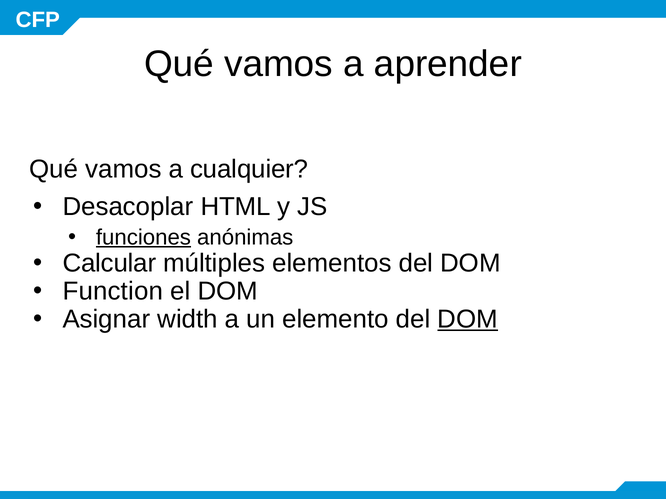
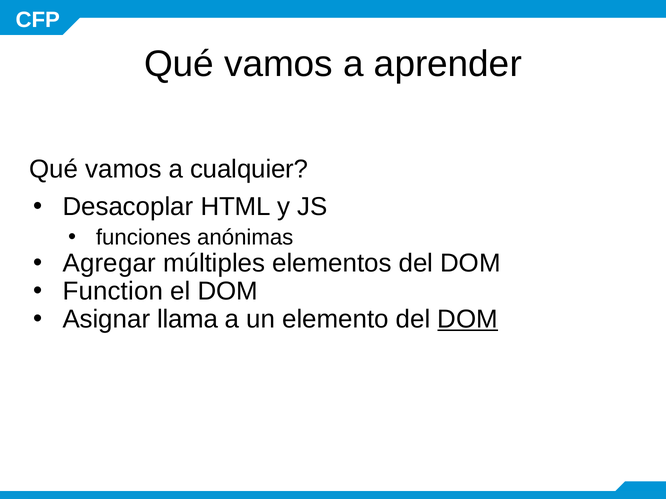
funciones underline: present -> none (143, 237)
Calcular: Calcular -> Agregar (109, 263)
width: width -> llama (188, 319)
